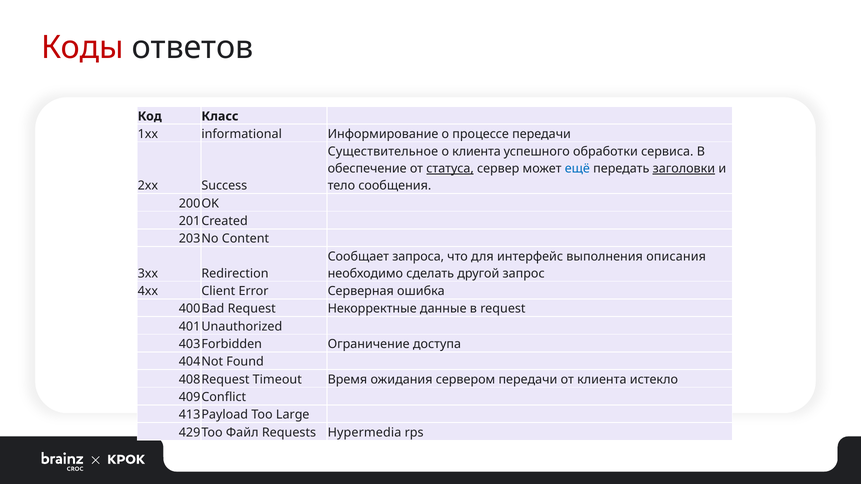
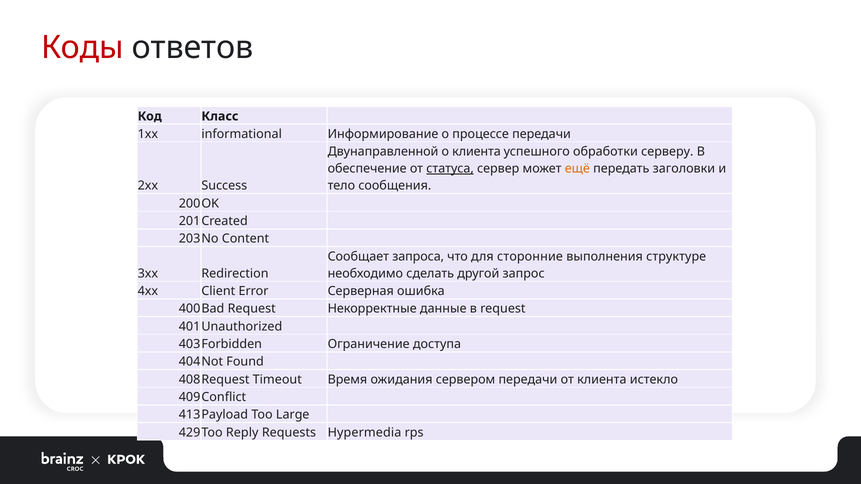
Существительное: Существительное -> Двунаправленной (383, 152)
сервиса: сервиса -> серверу (667, 152)
ещё colour: blue -> orange (577, 169)
заголовки underline: present -> none (684, 169)
интерфейс: интерфейс -> сторонние (530, 257)
описания: описания -> структуре (676, 257)
Файл: Файл -> Reply (242, 433)
